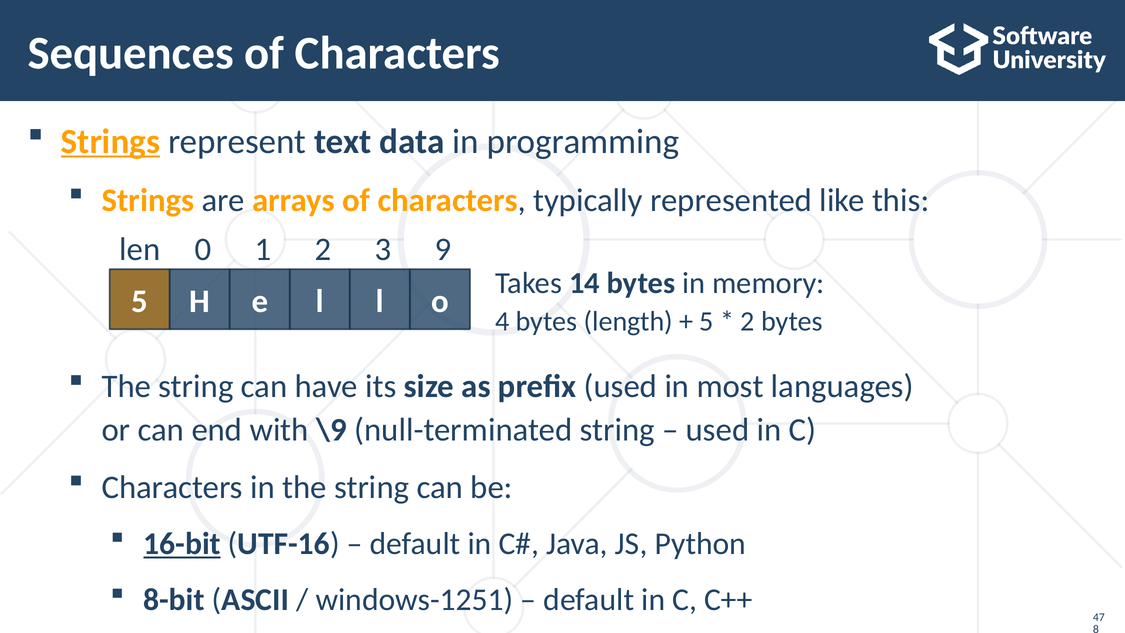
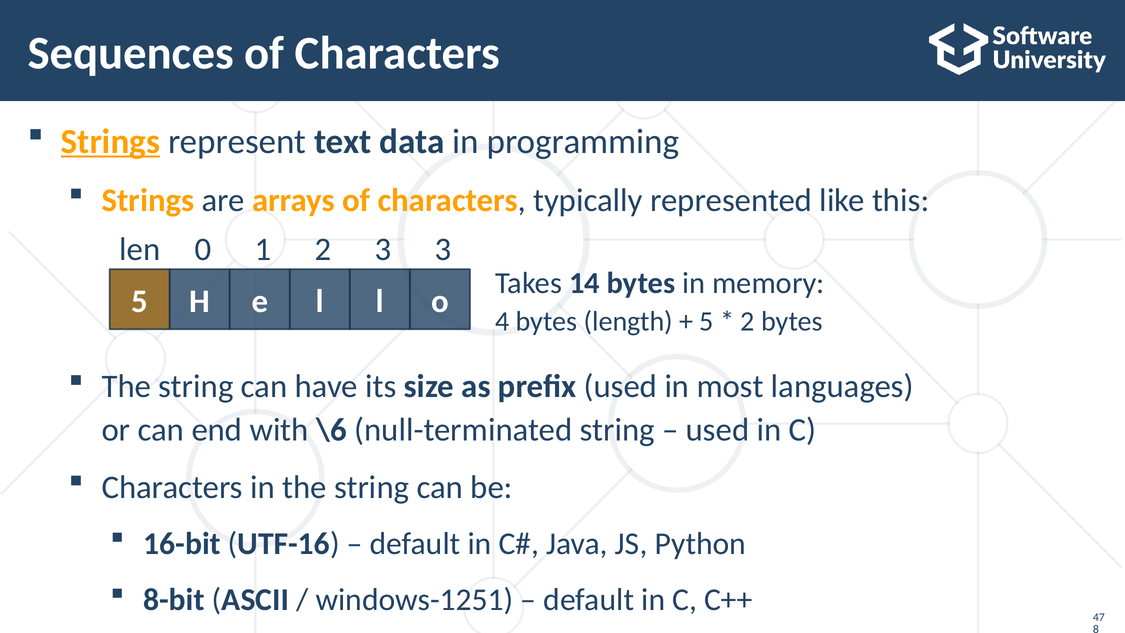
3 9: 9 -> 3 (443, 250)
\9: \9 -> \6 (332, 430)
16-bit underline: present -> none (182, 544)
